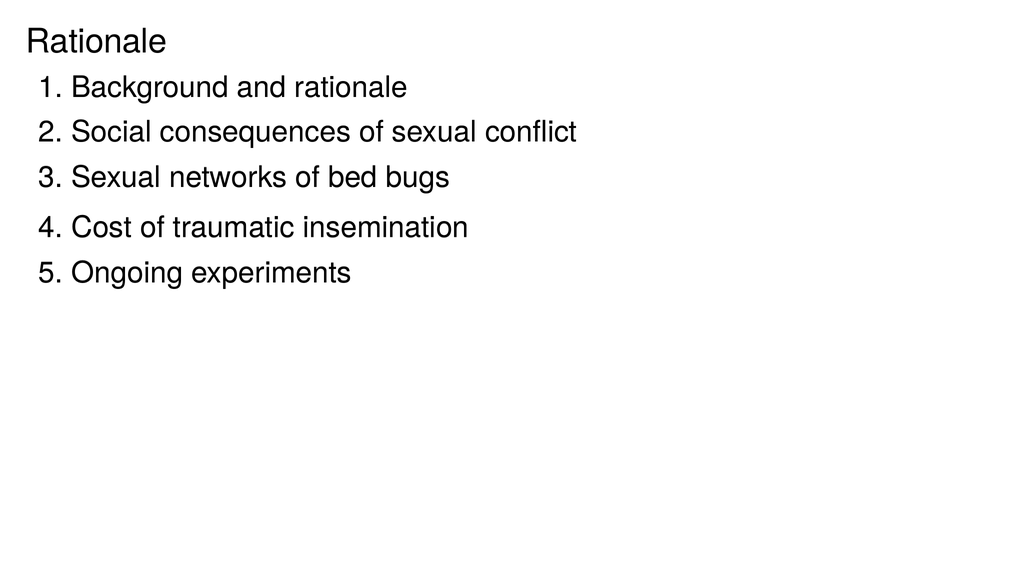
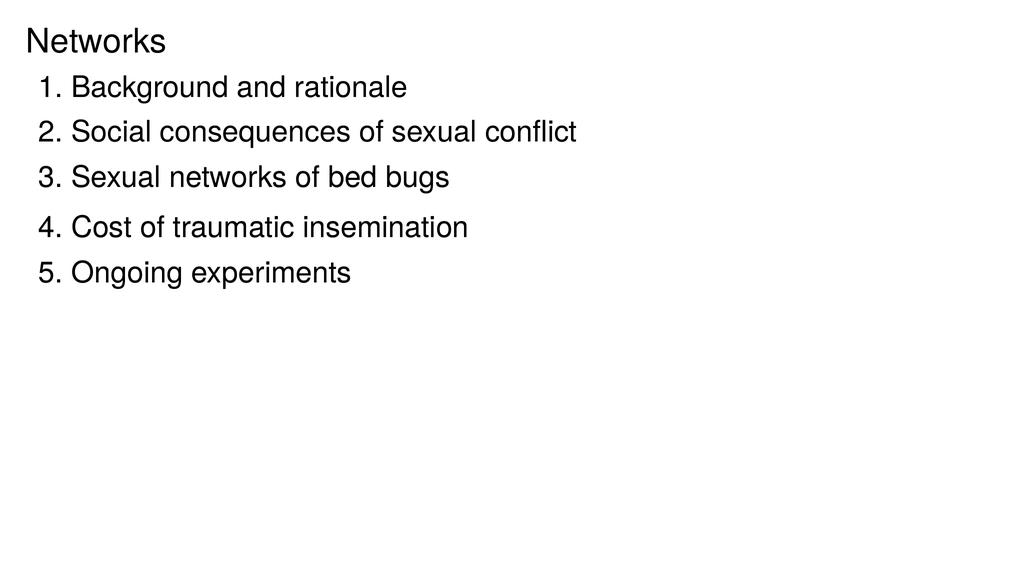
Rationale: Rationale -> Networks (96, 41)
